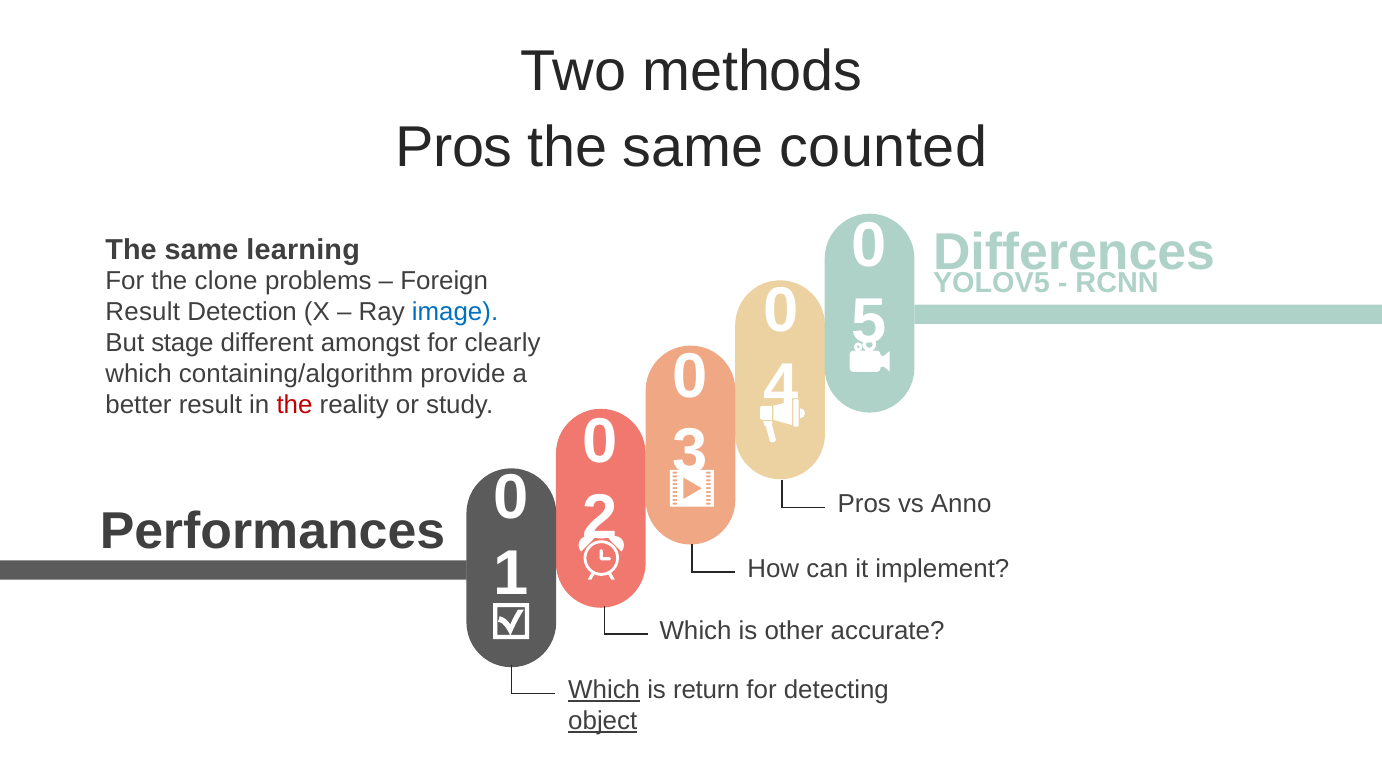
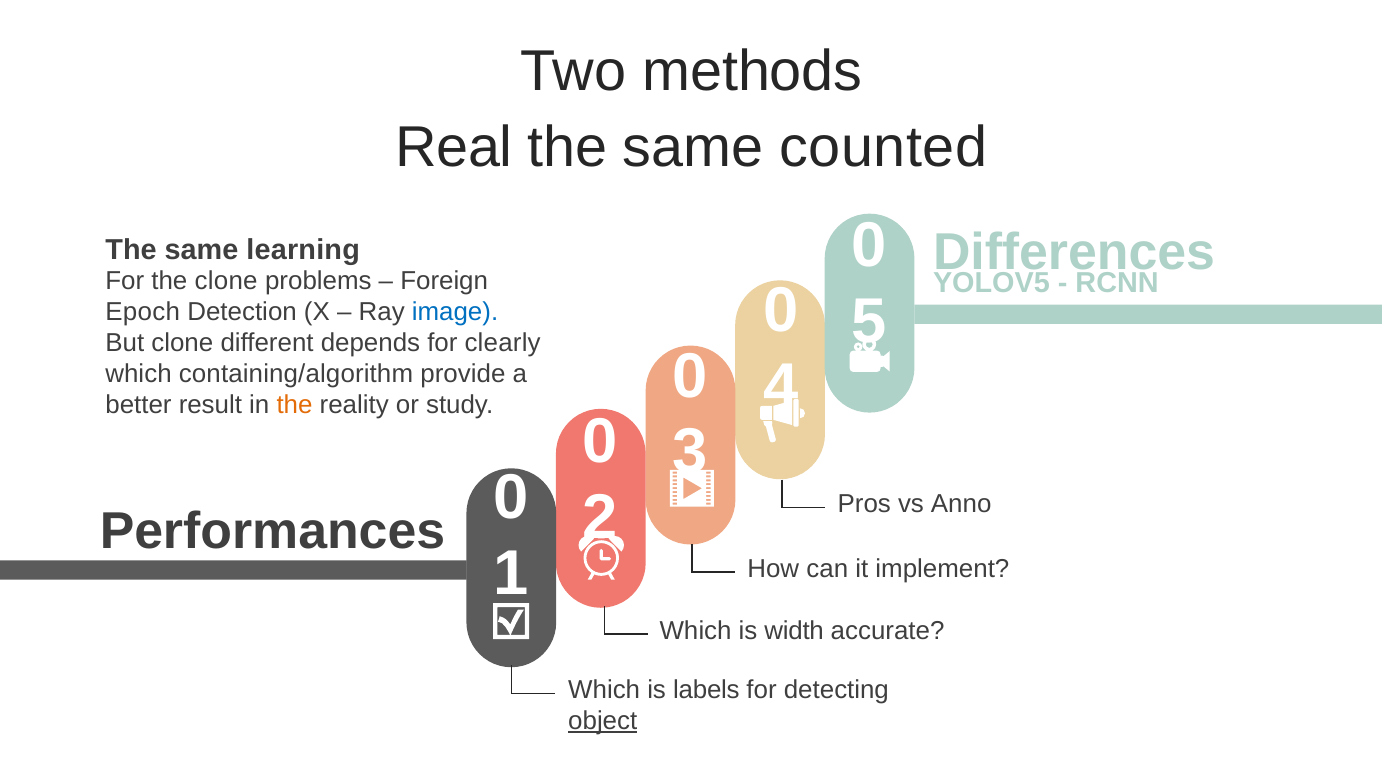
Pros: Pros -> Real (454, 148)
Result: Result -> Epoch (143, 312)
But stage: stage -> clone (182, 343)
amongst: amongst -> depends (370, 343)
the colour: red -> orange (295, 406)
other: other -> width (794, 631)
Which underline: present -> none (604, 690)
return: return -> labels (706, 690)
